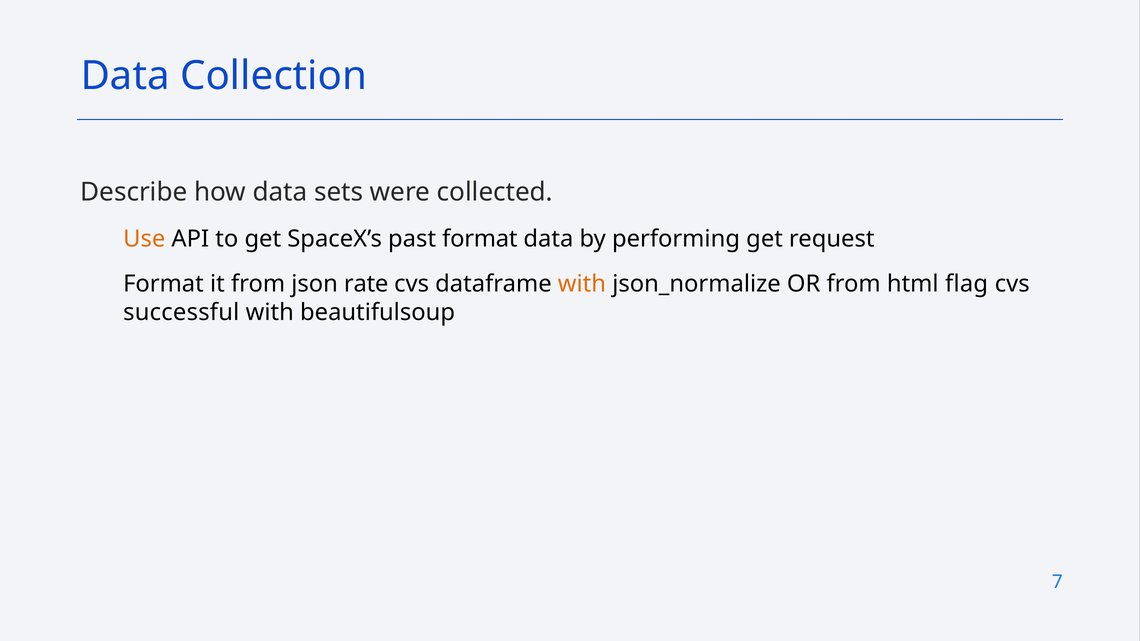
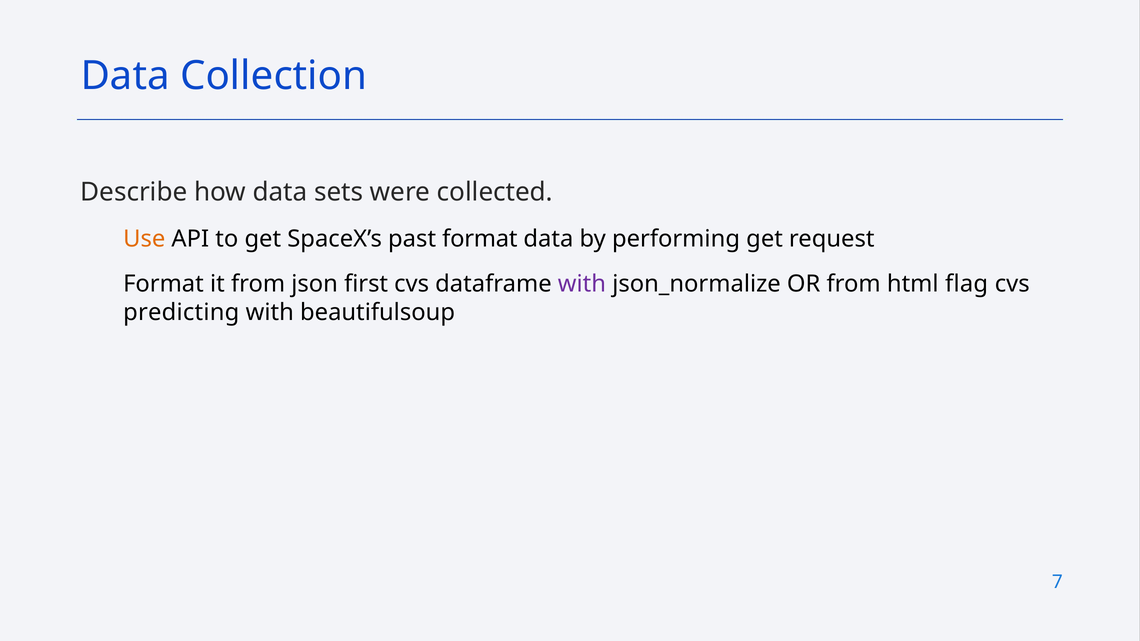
rate: rate -> first (366, 284)
with colour: orange -> purple (582, 284)
successful: successful -> predicting (181, 312)
